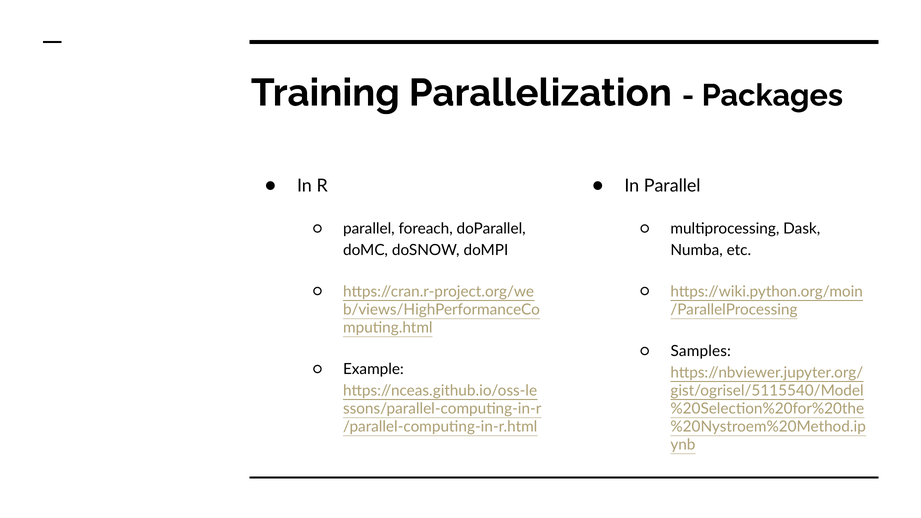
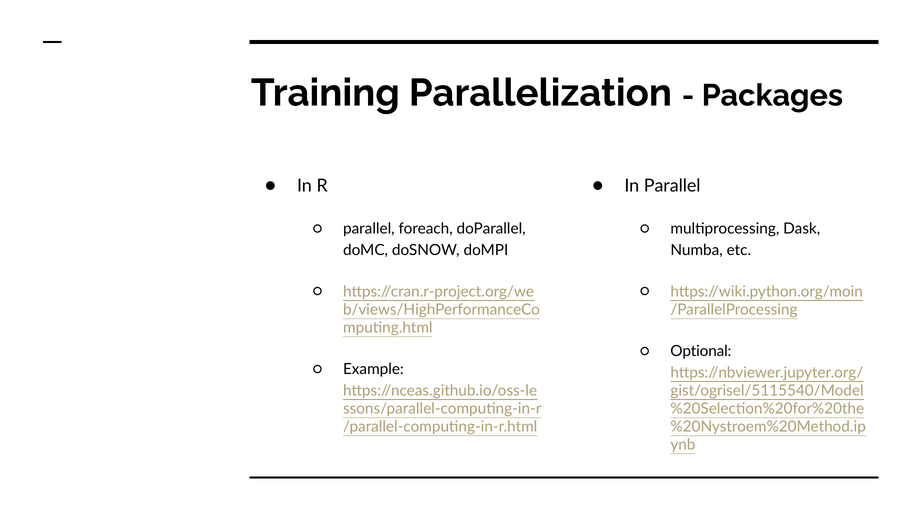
Samples: Samples -> Optional (701, 351)
